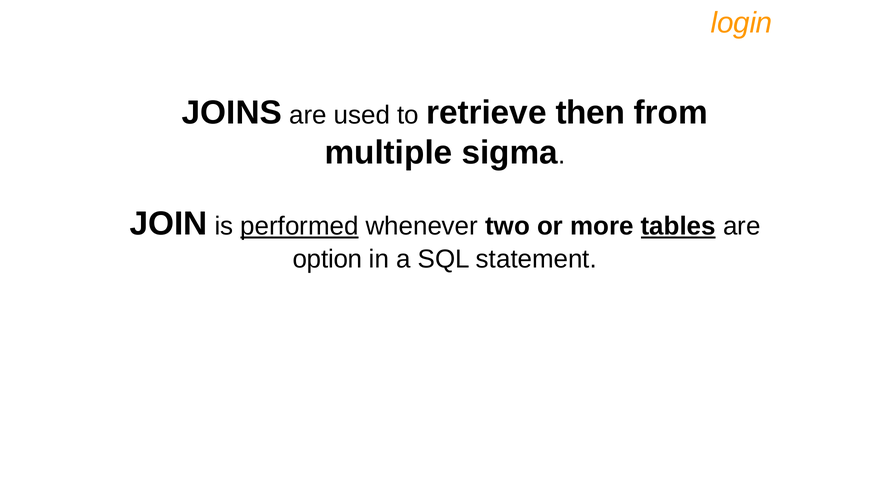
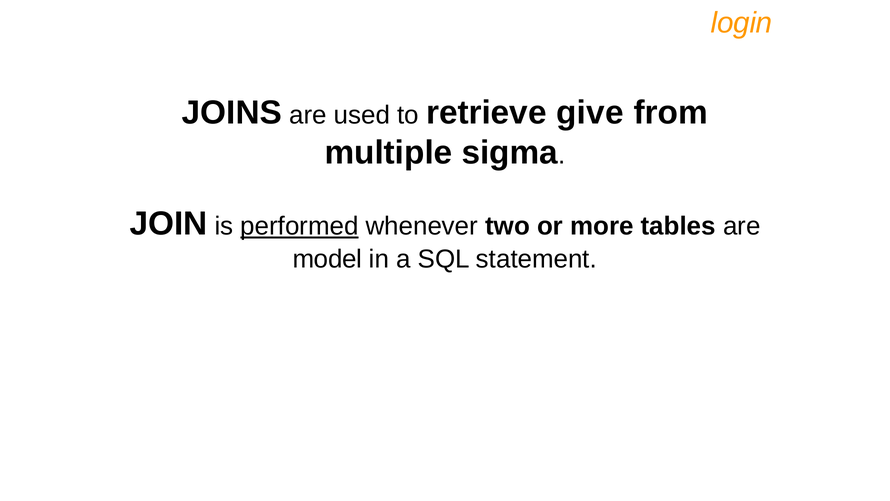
then: then -> give (590, 112)
tables underline: present -> none (678, 226)
option: option -> model (327, 259)
